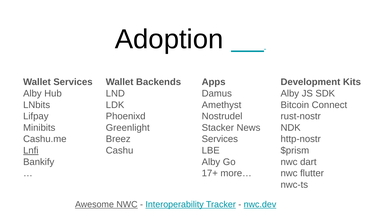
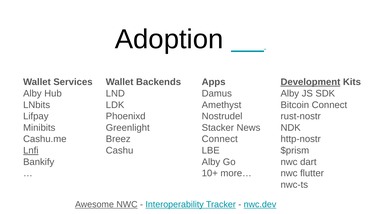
Development underline: none -> present (310, 82)
Services: Services -> Connect (220, 139)
17+: 17+ -> 10+ (210, 174)
